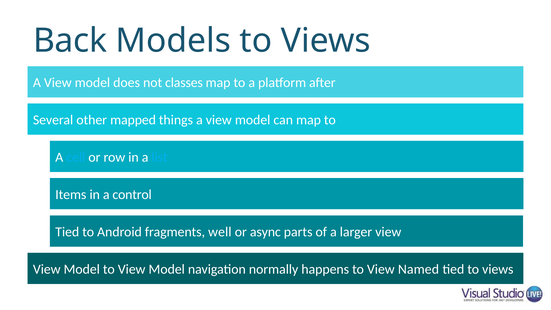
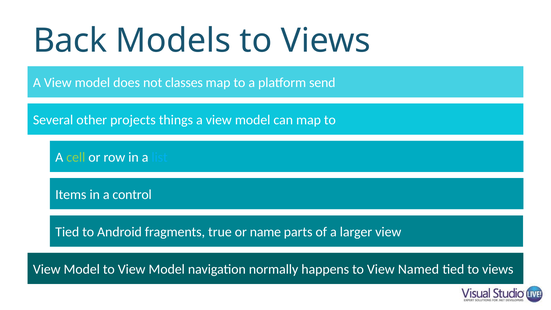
after: after -> send (322, 83)
mapped: mapped -> projects (133, 120)
cell colour: light blue -> light green (76, 157)
well: well -> true (220, 232)
async: async -> name (265, 232)
